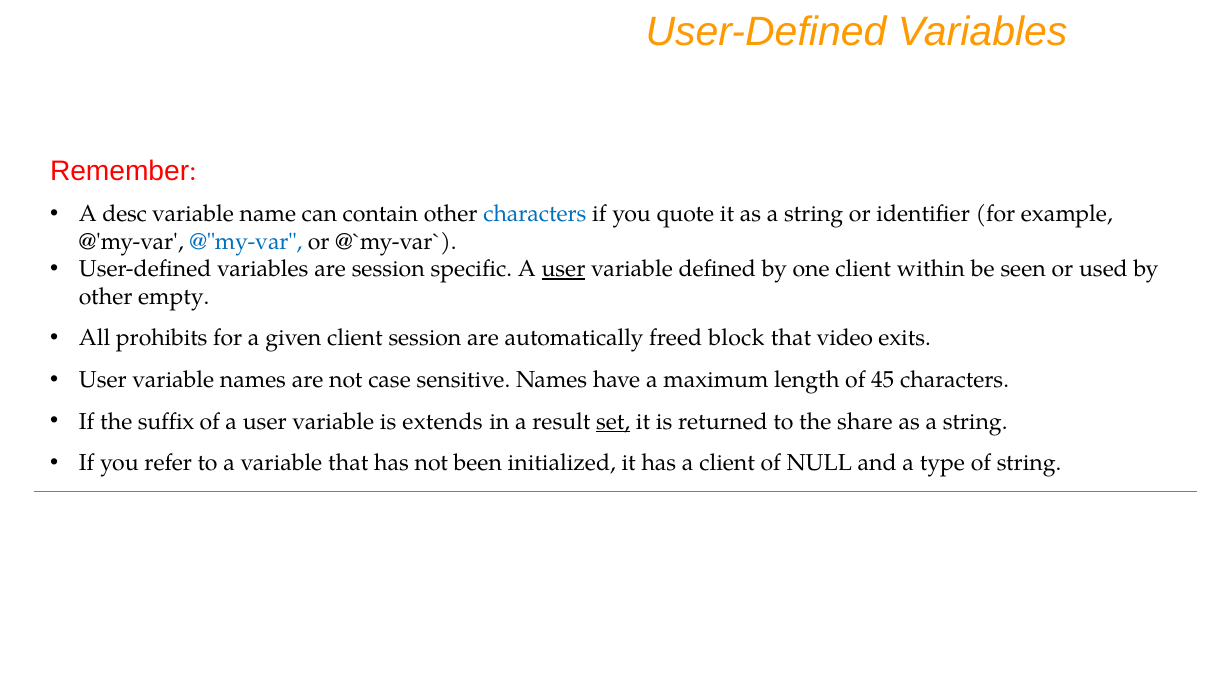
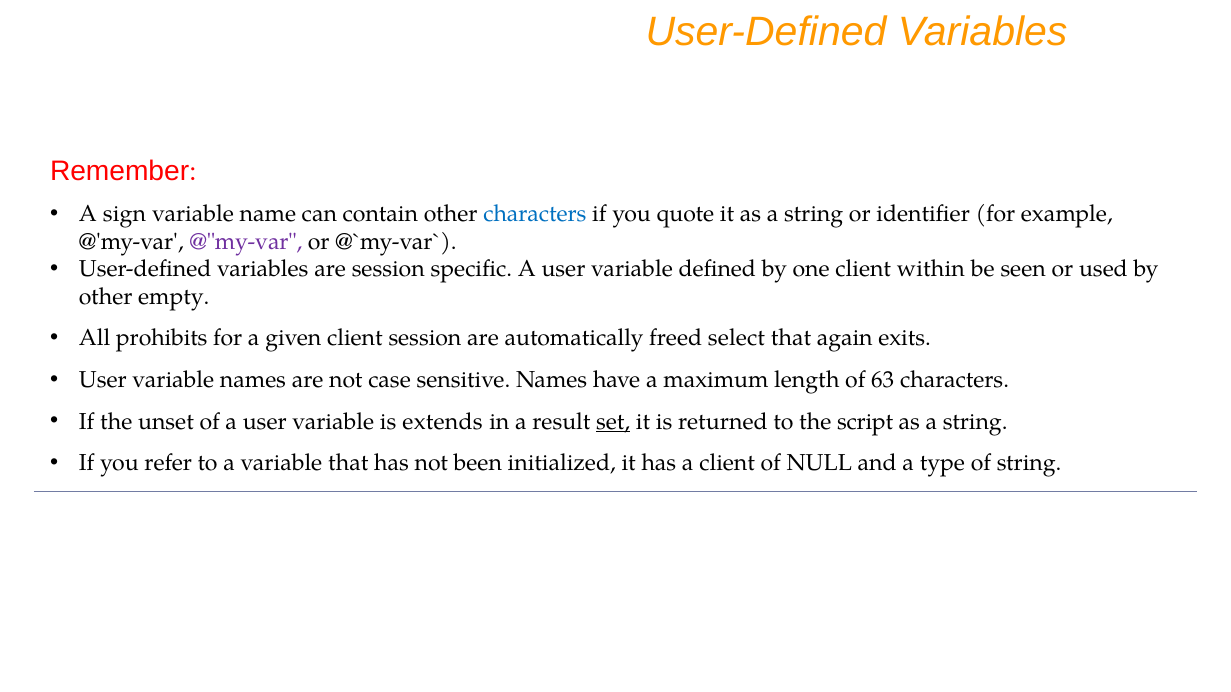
desc: desc -> sign (124, 214)
@"my-var colour: blue -> purple (246, 242)
user underline: present -> none (563, 269)
block: block -> select (736, 339)
video: video -> again (845, 339)
45: 45 -> 63 (883, 380)
suffix: suffix -> unset (166, 422)
share: share -> script (865, 422)
